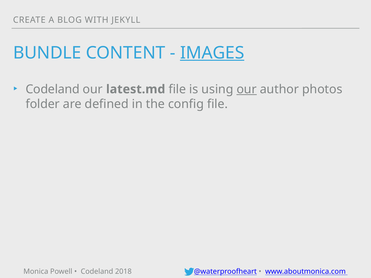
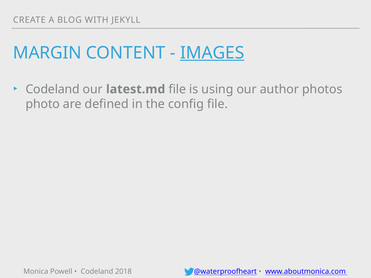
BUNDLE: BUNDLE -> MARGIN (47, 53)
our underline: present -> none (247, 89)
folder: folder -> photo (43, 104)
